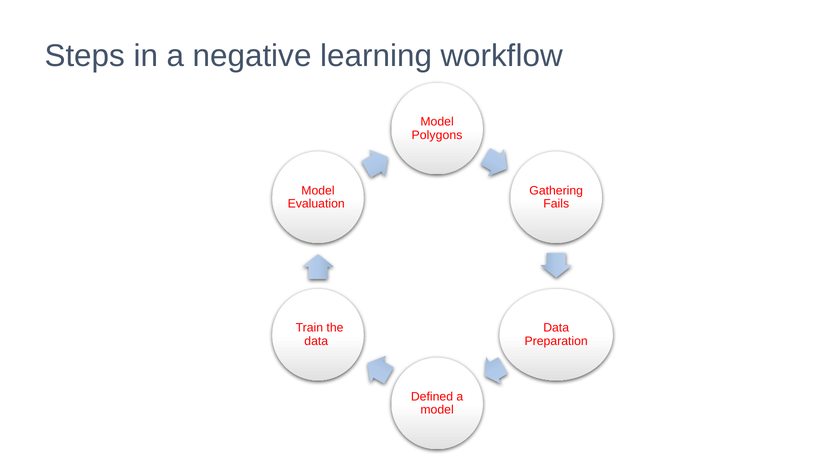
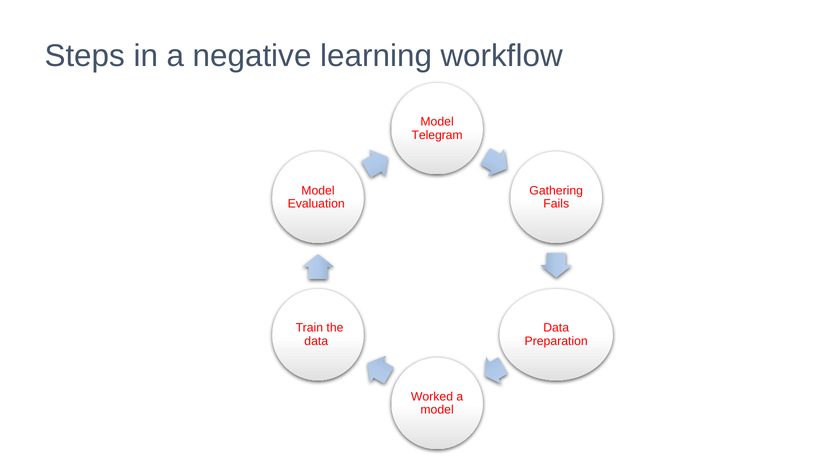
Polygons: Polygons -> Telegram (437, 135)
Defined: Defined -> Worked (432, 397)
